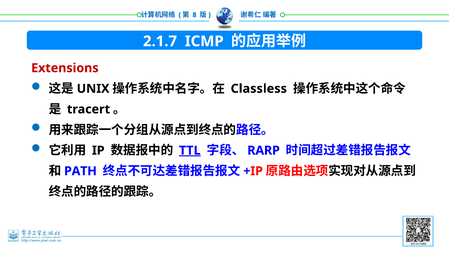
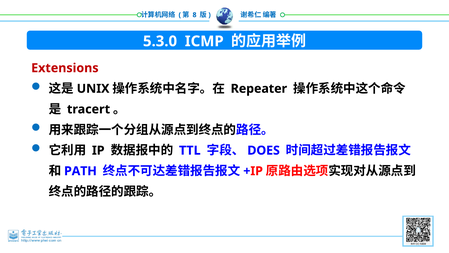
2.1.7: 2.1.7 -> 5.3.0 (160, 41)
Classless: Classless -> Repeater (259, 89)
TTL underline: present -> none (190, 150)
RARP: RARP -> DOES (264, 150)
